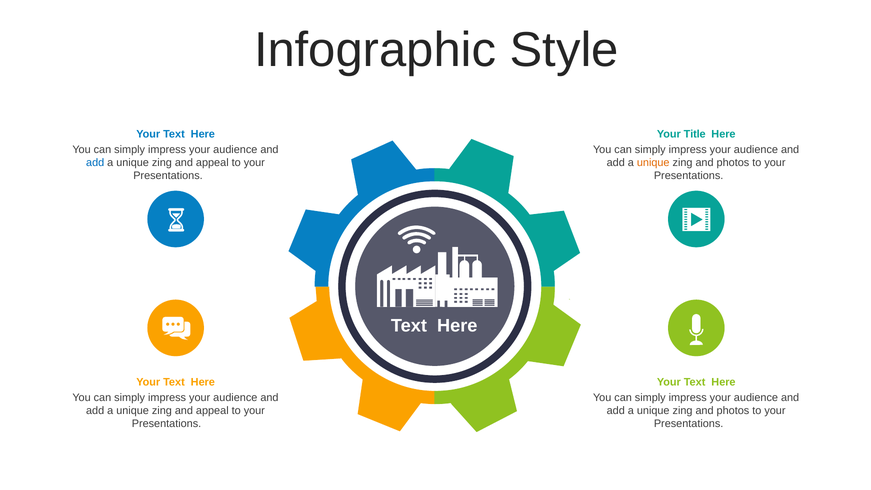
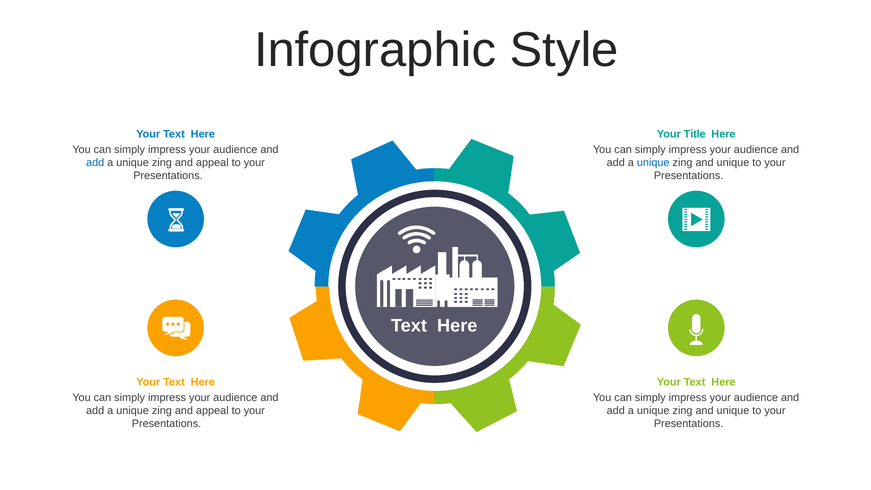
unique colour: orange -> blue (653, 163)
photos: photos -> unique (733, 163)
photos: photos -> unique (733, 410)
